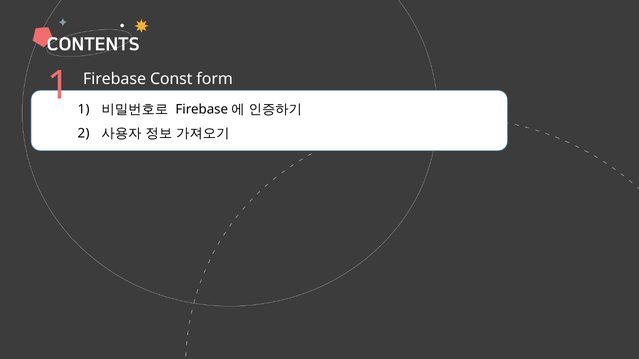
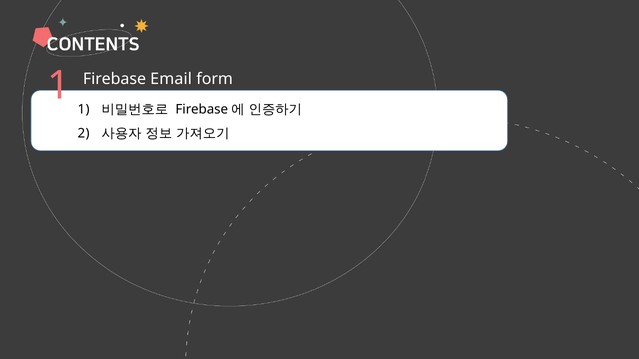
Const: Const -> Email (171, 79)
